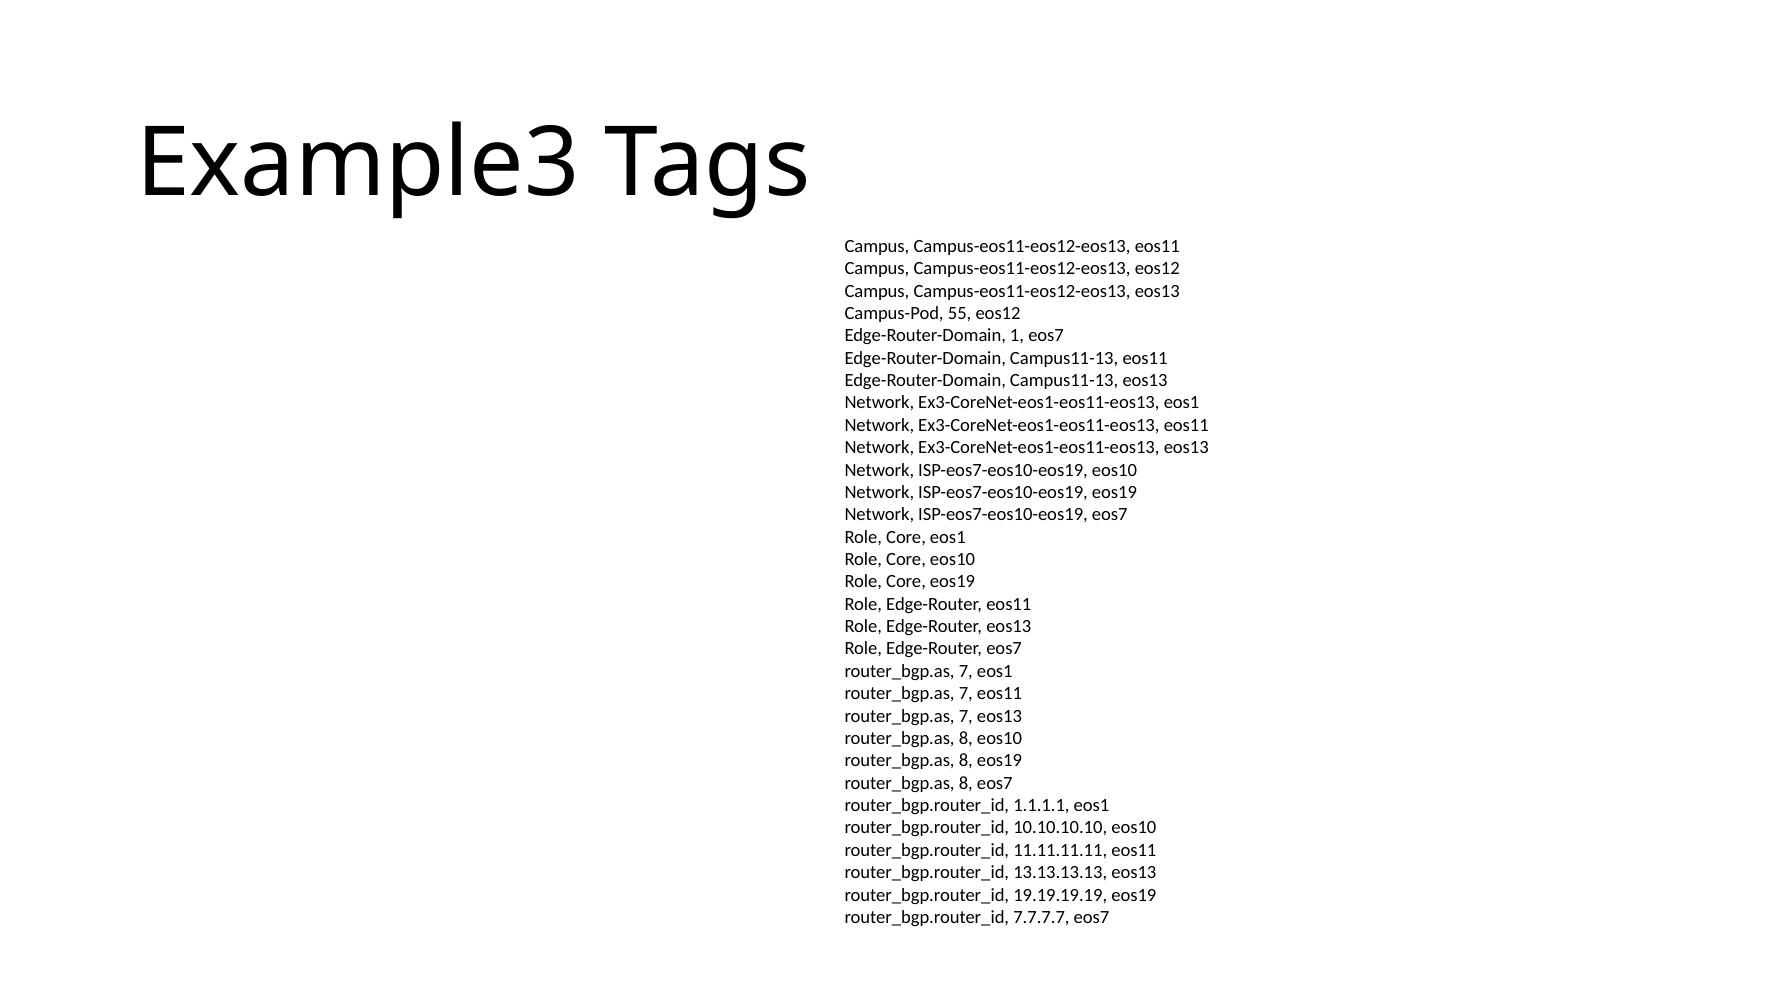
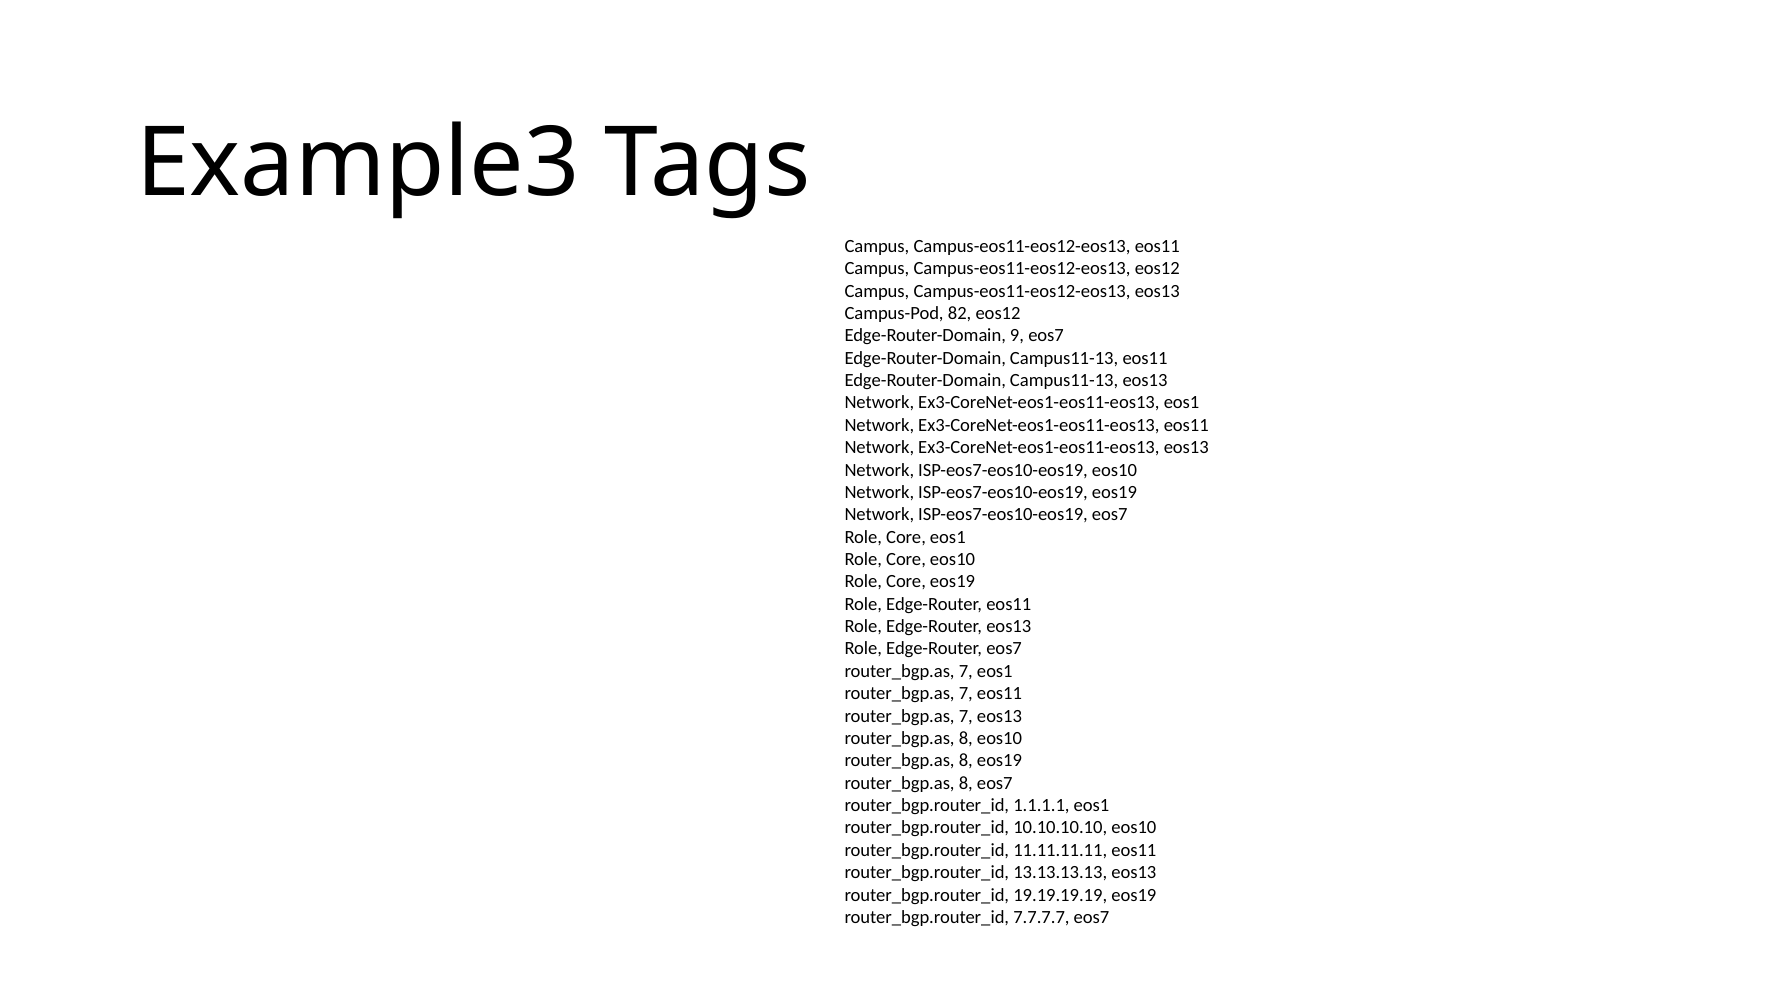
55: 55 -> 82 (960, 313)
1: 1 -> 9 (1017, 336)
